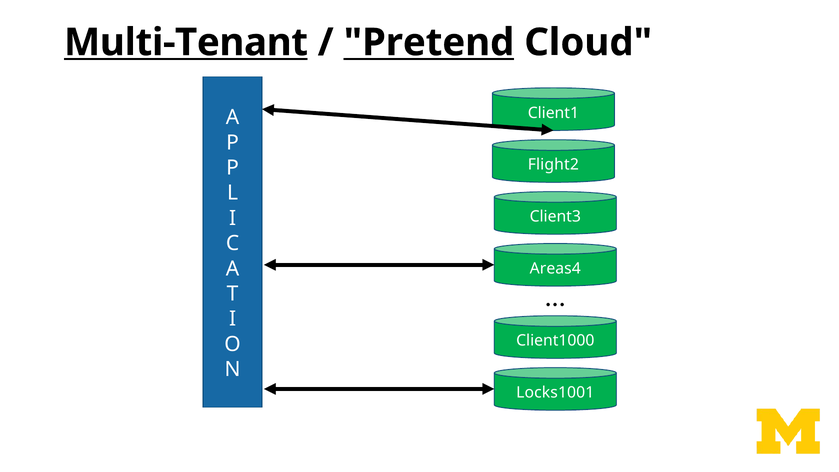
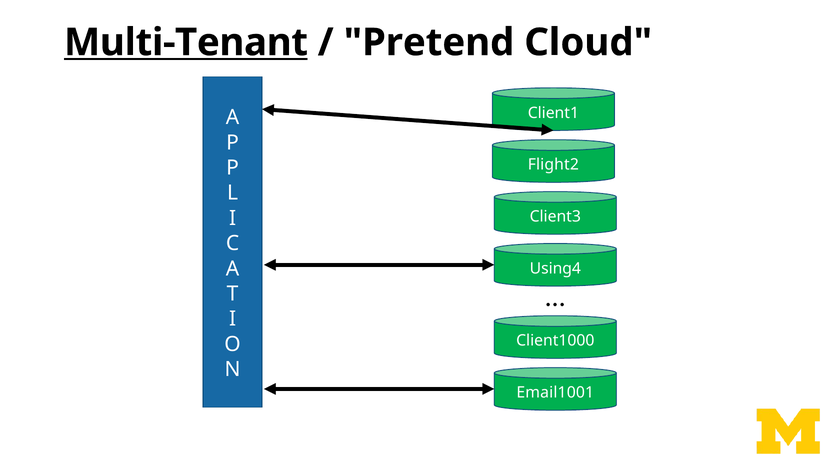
Pretend underline: present -> none (429, 42)
Areas4: Areas4 -> Using4 (555, 269)
Locks1001: Locks1001 -> Email1001 (555, 393)
